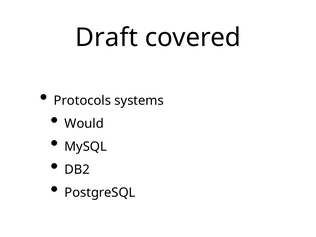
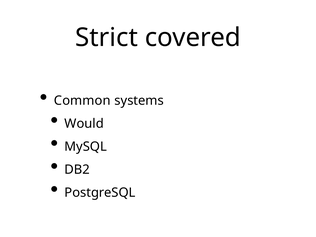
Draft: Draft -> Strict (107, 38)
Protocols: Protocols -> Common (82, 101)
